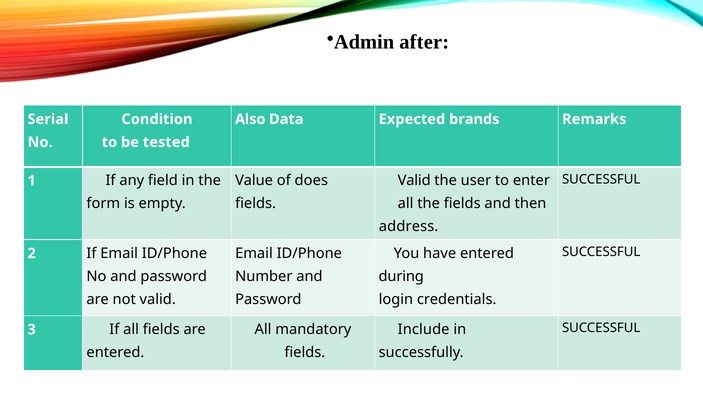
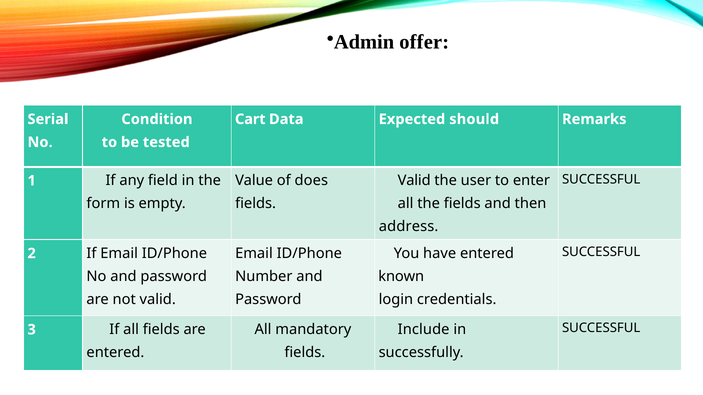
after: after -> offer (424, 42)
Also: Also -> Cart (250, 119)
brands: brands -> should (474, 119)
during: during -> known (401, 277)
